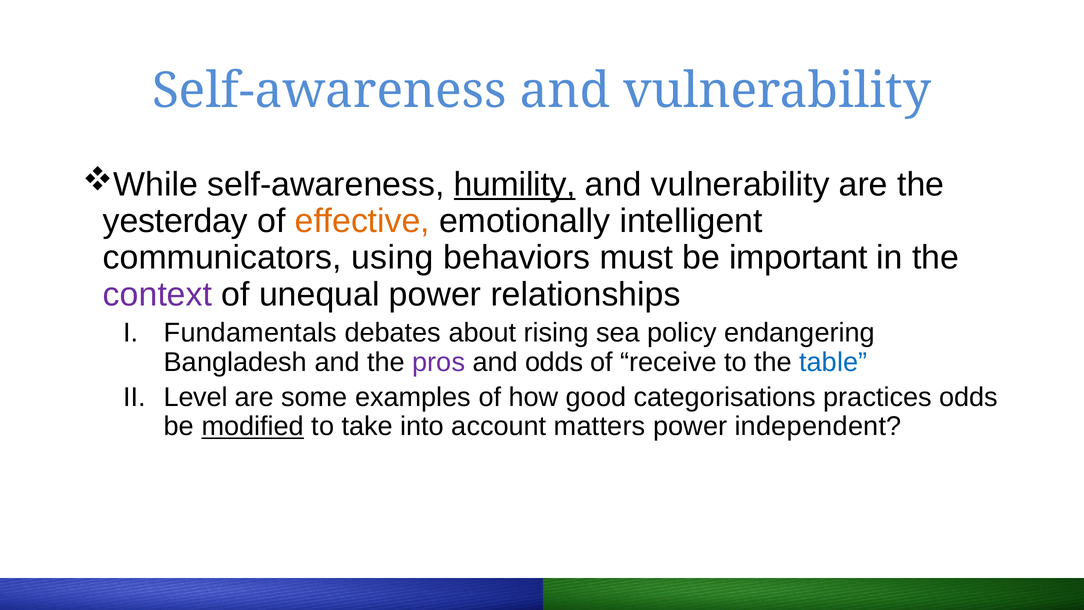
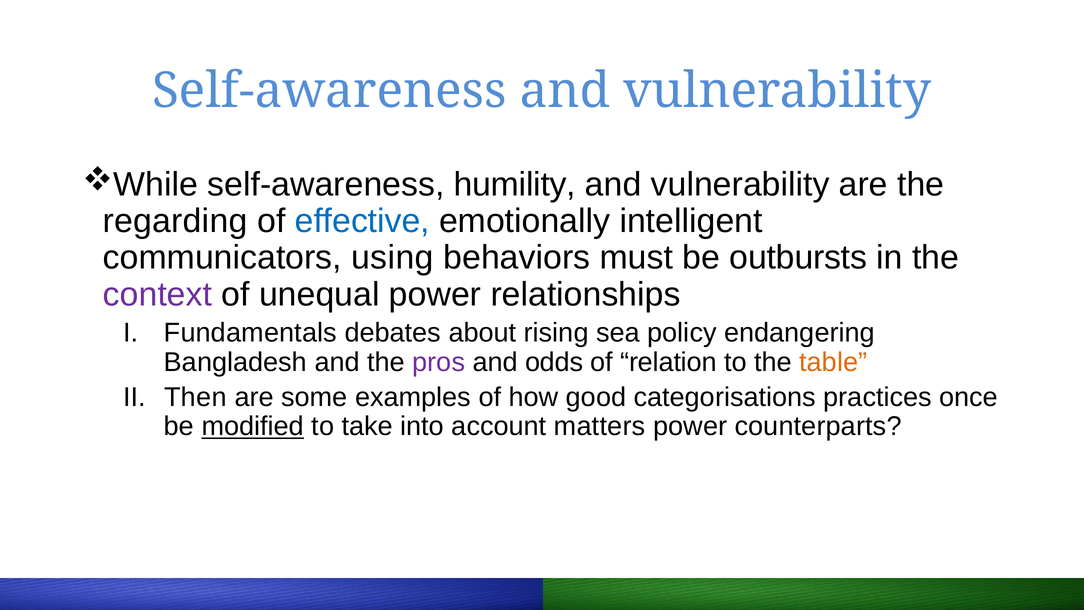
humility underline: present -> none (515, 184)
yesterday: yesterday -> regarding (175, 221)
effective colour: orange -> blue (362, 221)
important: important -> outbursts (798, 258)
receive: receive -> relation (669, 362)
table colour: blue -> orange (833, 362)
Level: Level -> Then (195, 397)
practices odds: odds -> once (969, 397)
independent: independent -> counterparts (818, 426)
